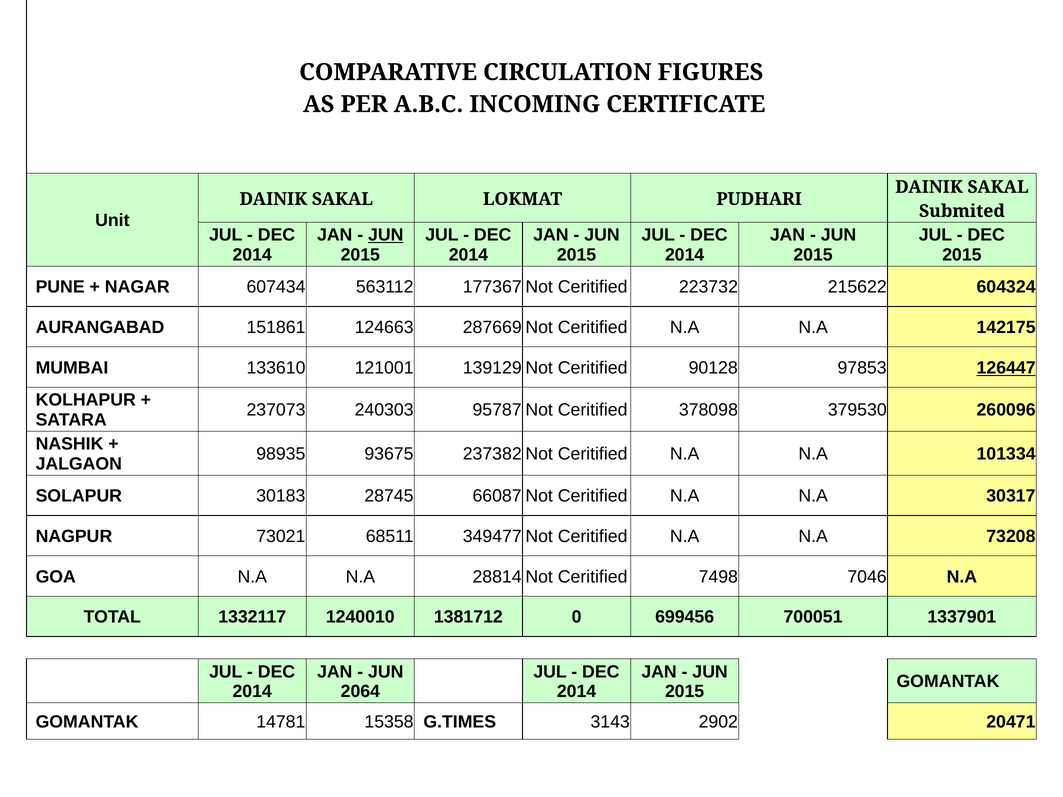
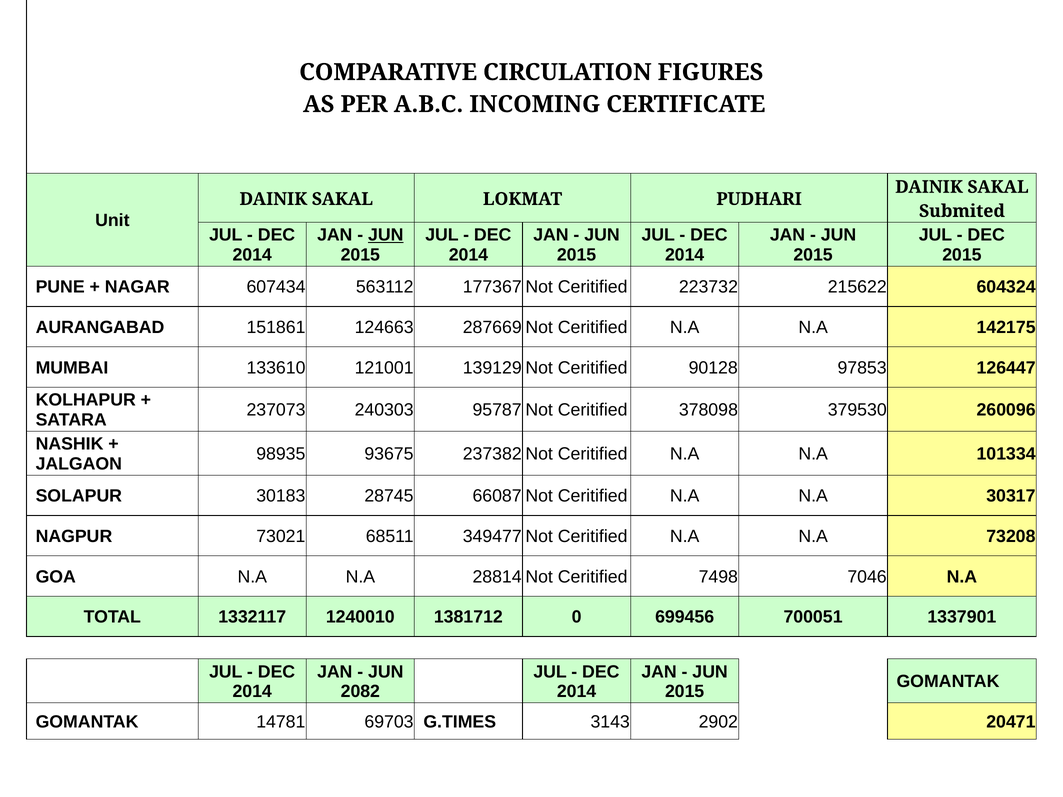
126447 underline: present -> none (1006, 368)
2064: 2064 -> 2082 (360, 692)
15358: 15358 -> 69703 (389, 722)
